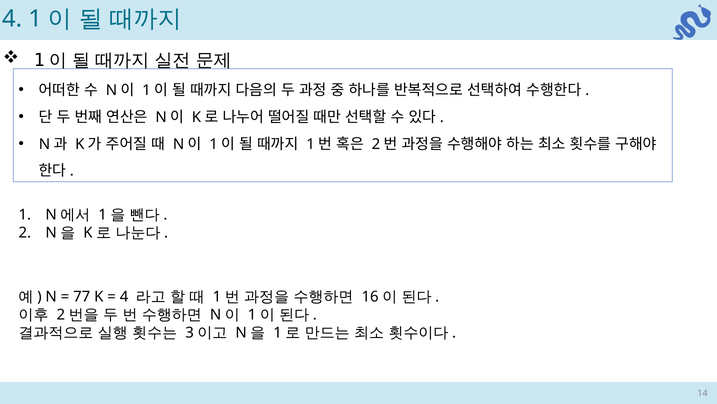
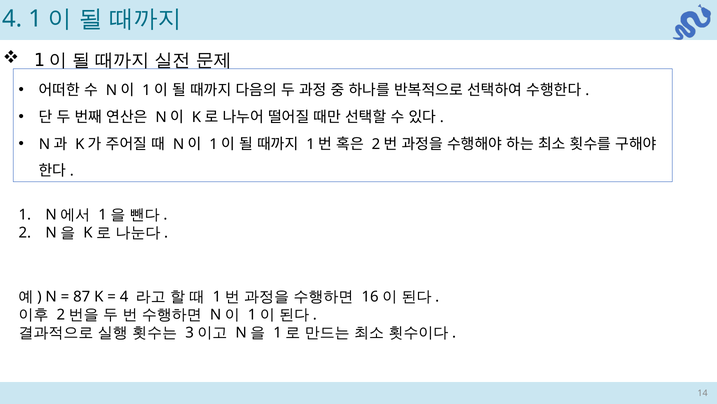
77: 77 -> 87 (82, 296)
